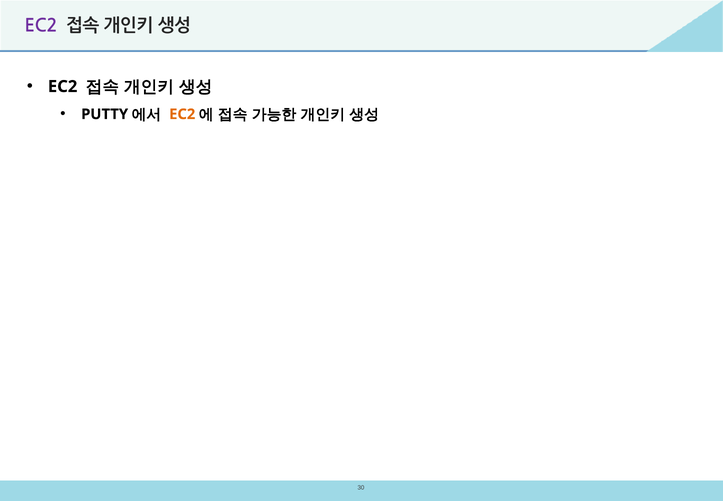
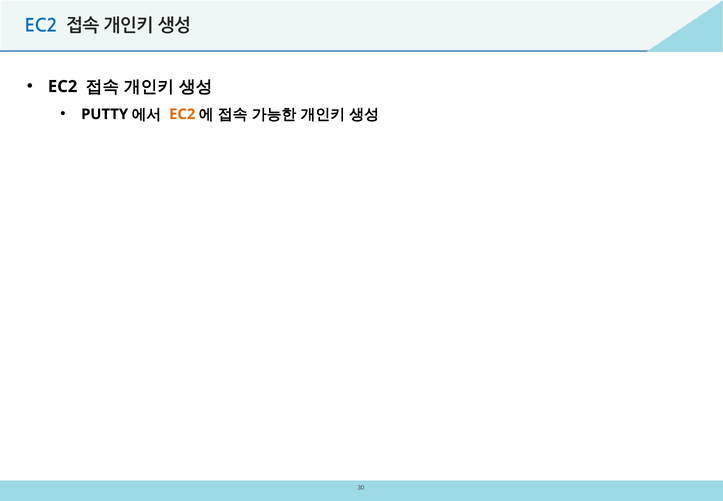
EC2 colour: purple -> blue (41, 26)
